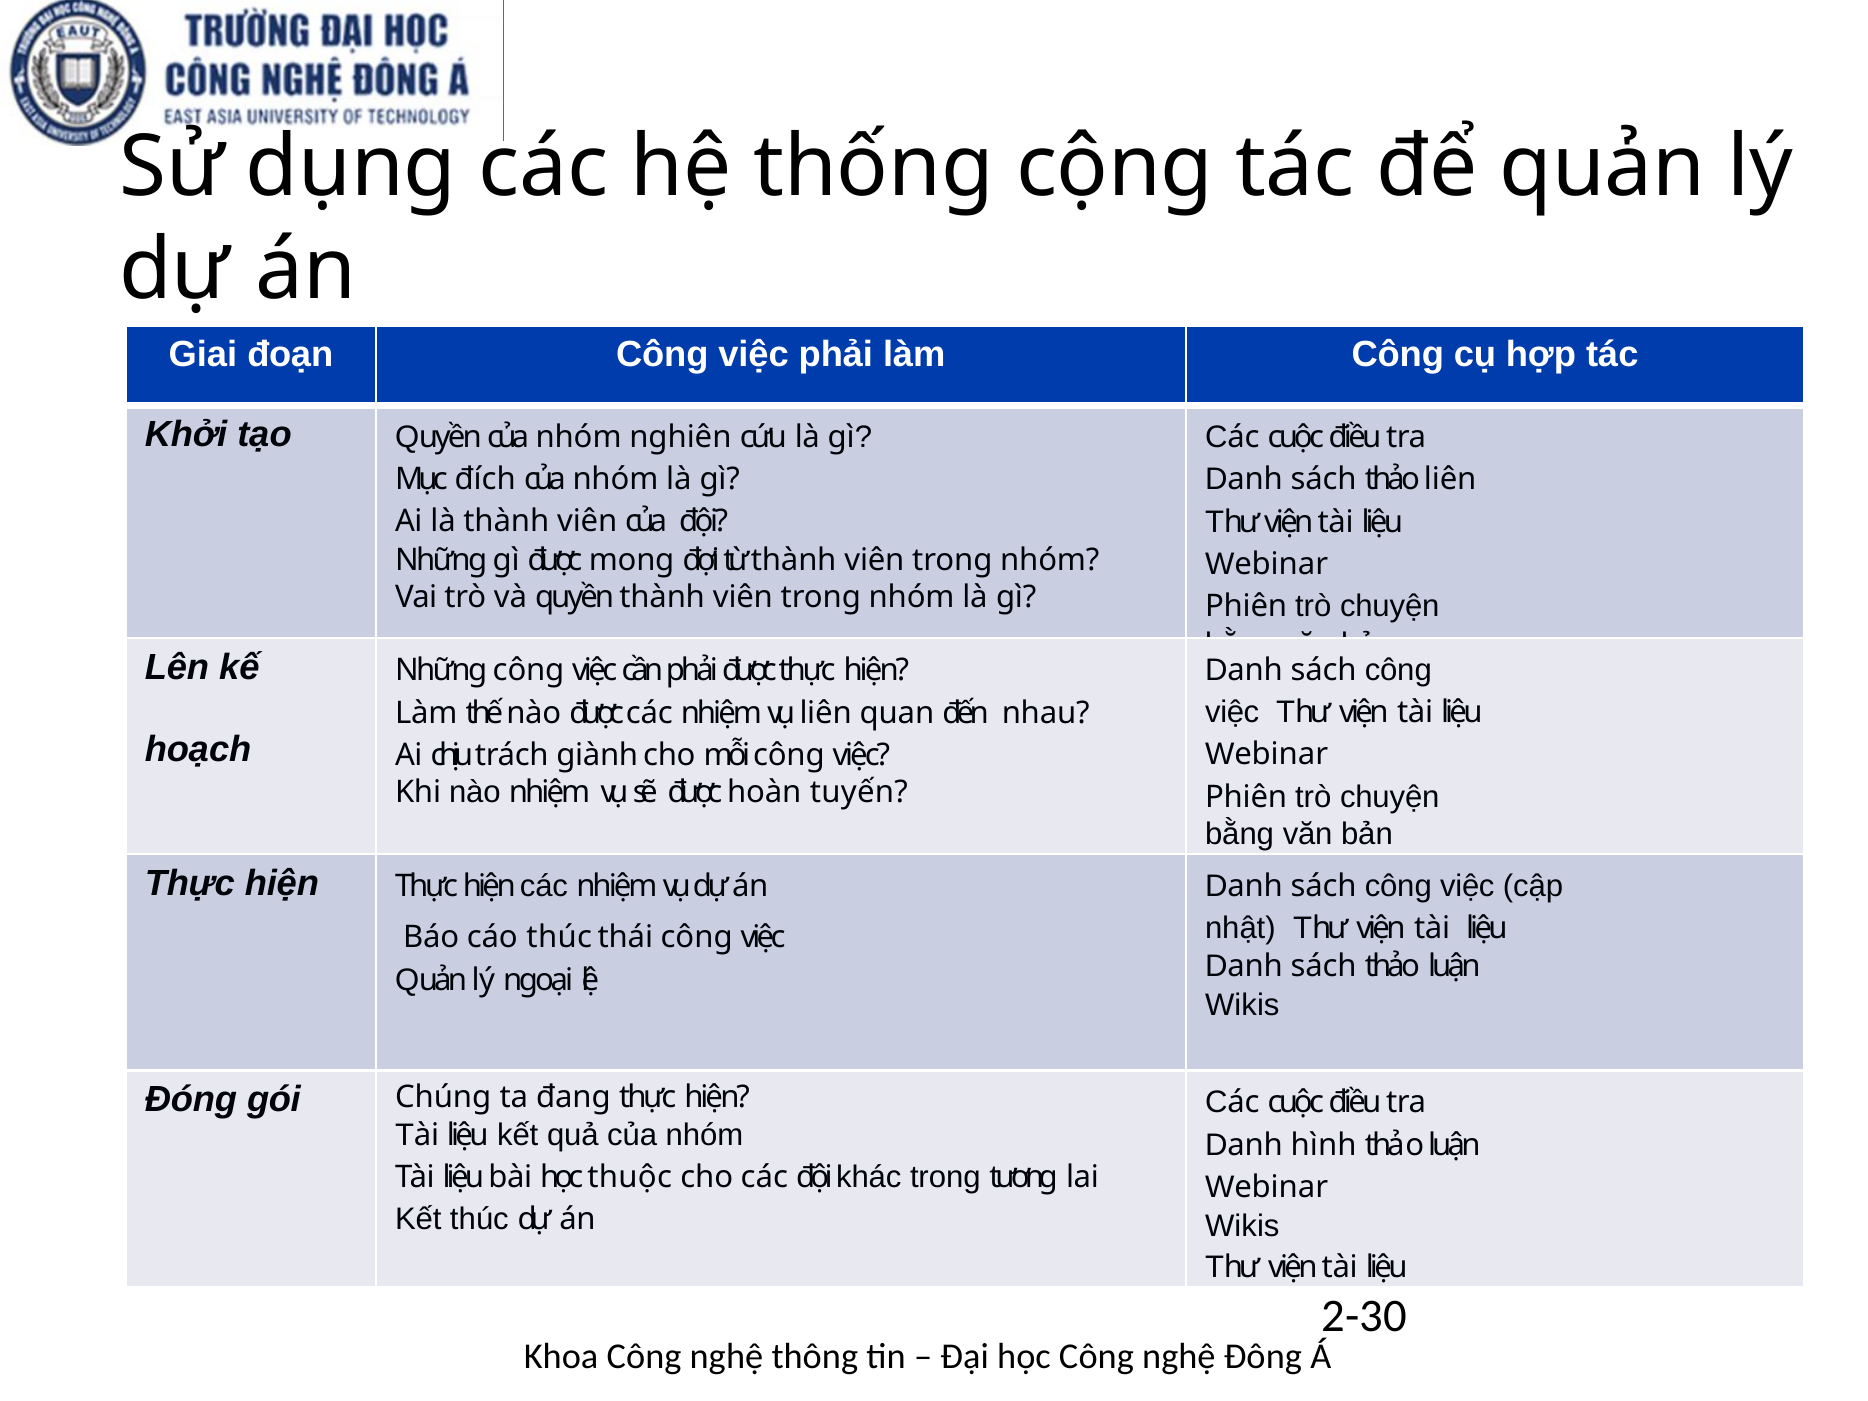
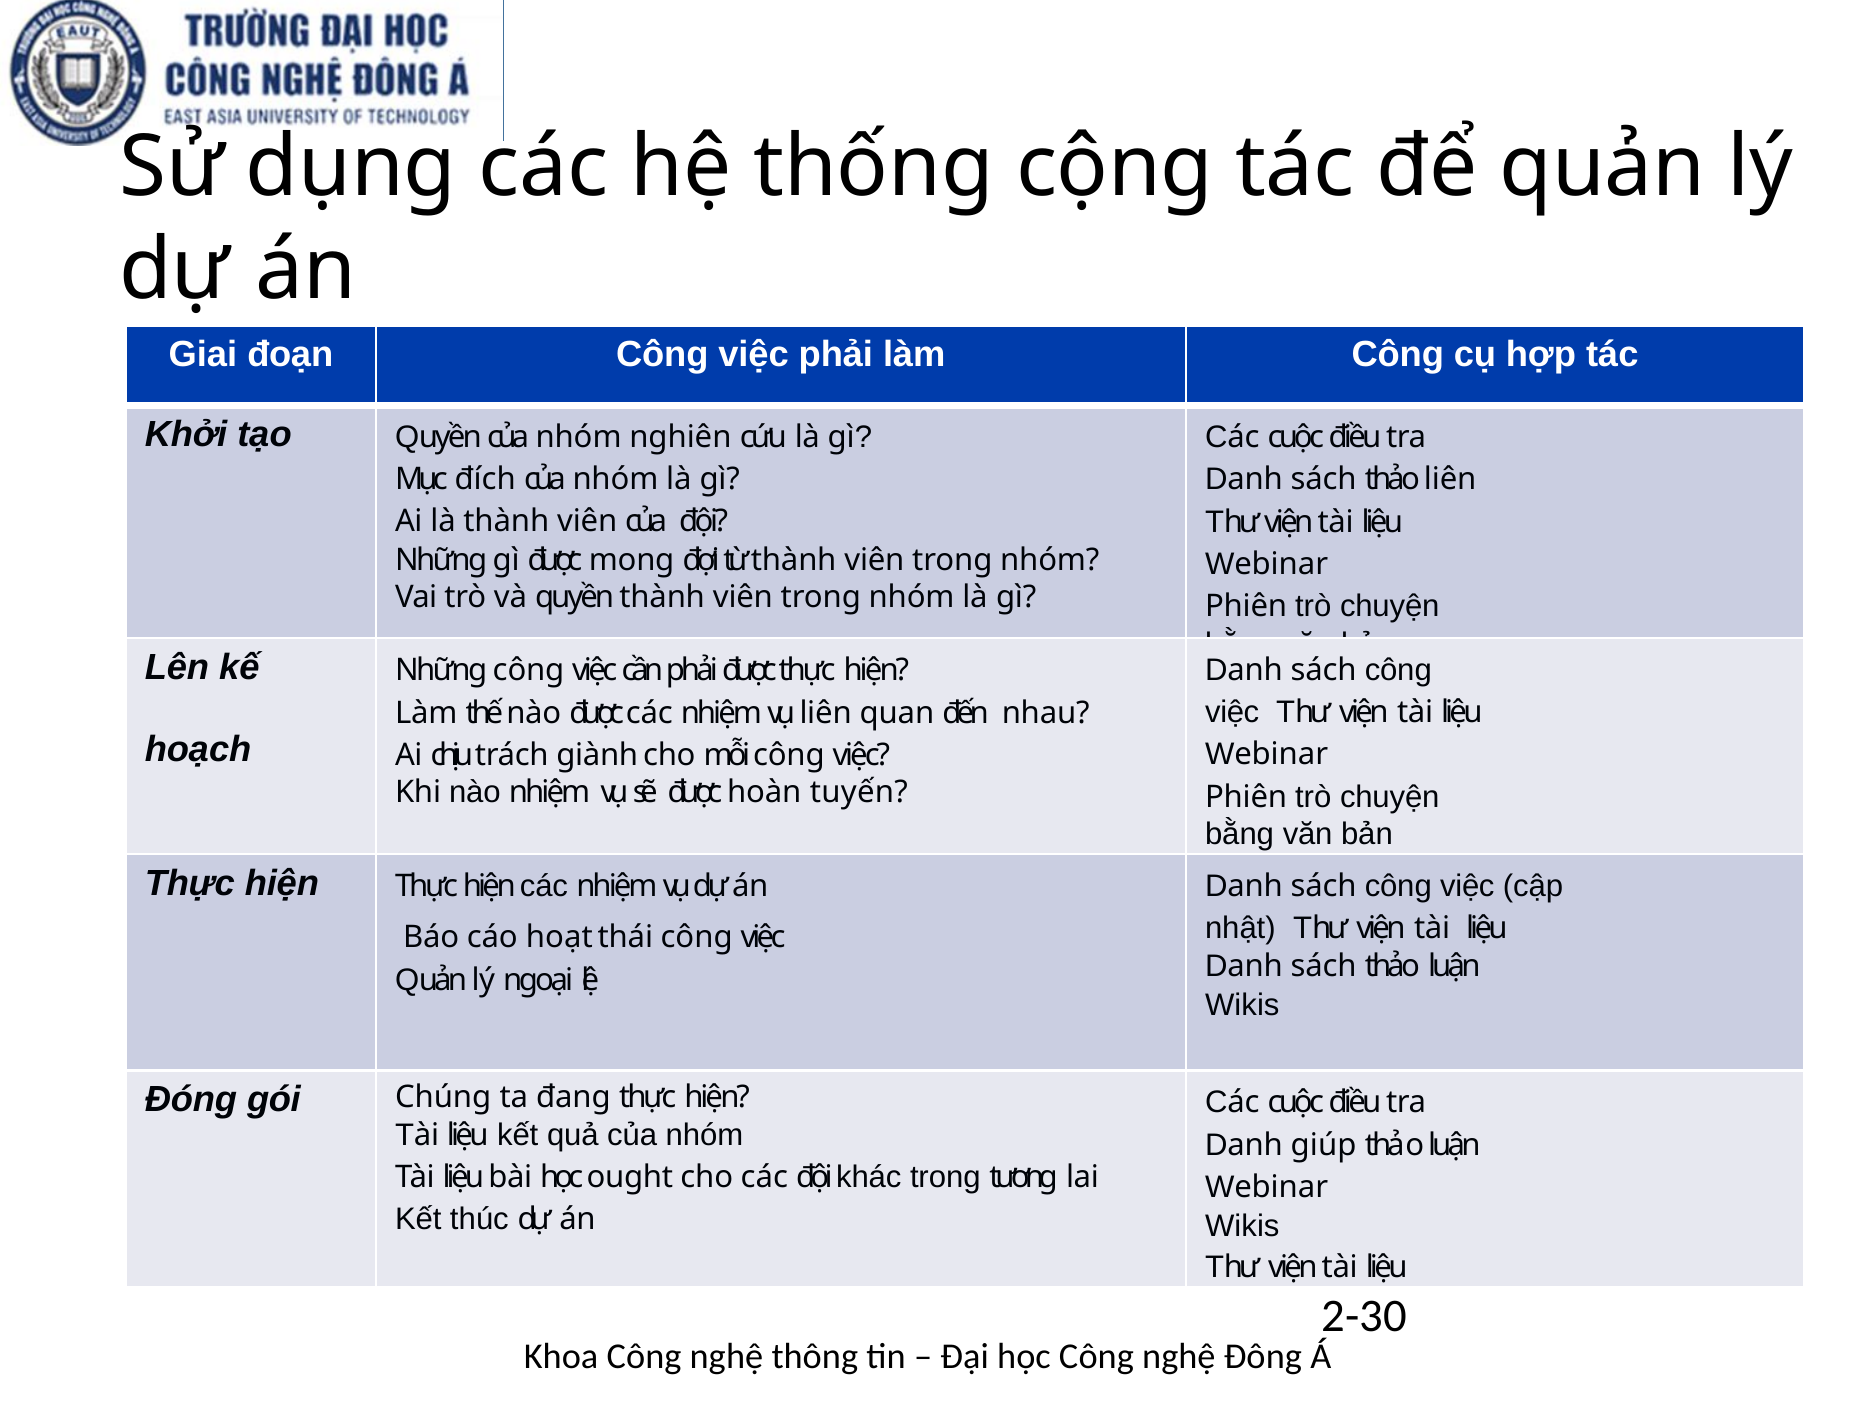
cáo thúc: thúc -> hoạt (559, 938)
hình: hình -> giúp (1324, 1145)
thuộc: thuộc -> ought (630, 1177)
